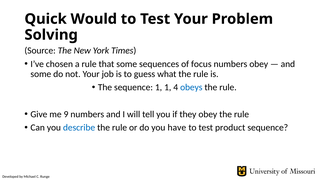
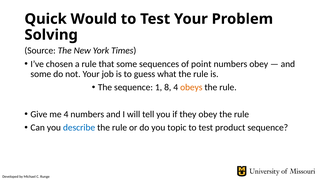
focus: focus -> point (201, 64)
1 1: 1 -> 8 (168, 88)
obeys colour: blue -> orange (191, 88)
me 9: 9 -> 4 (66, 115)
have: have -> topic (177, 128)
